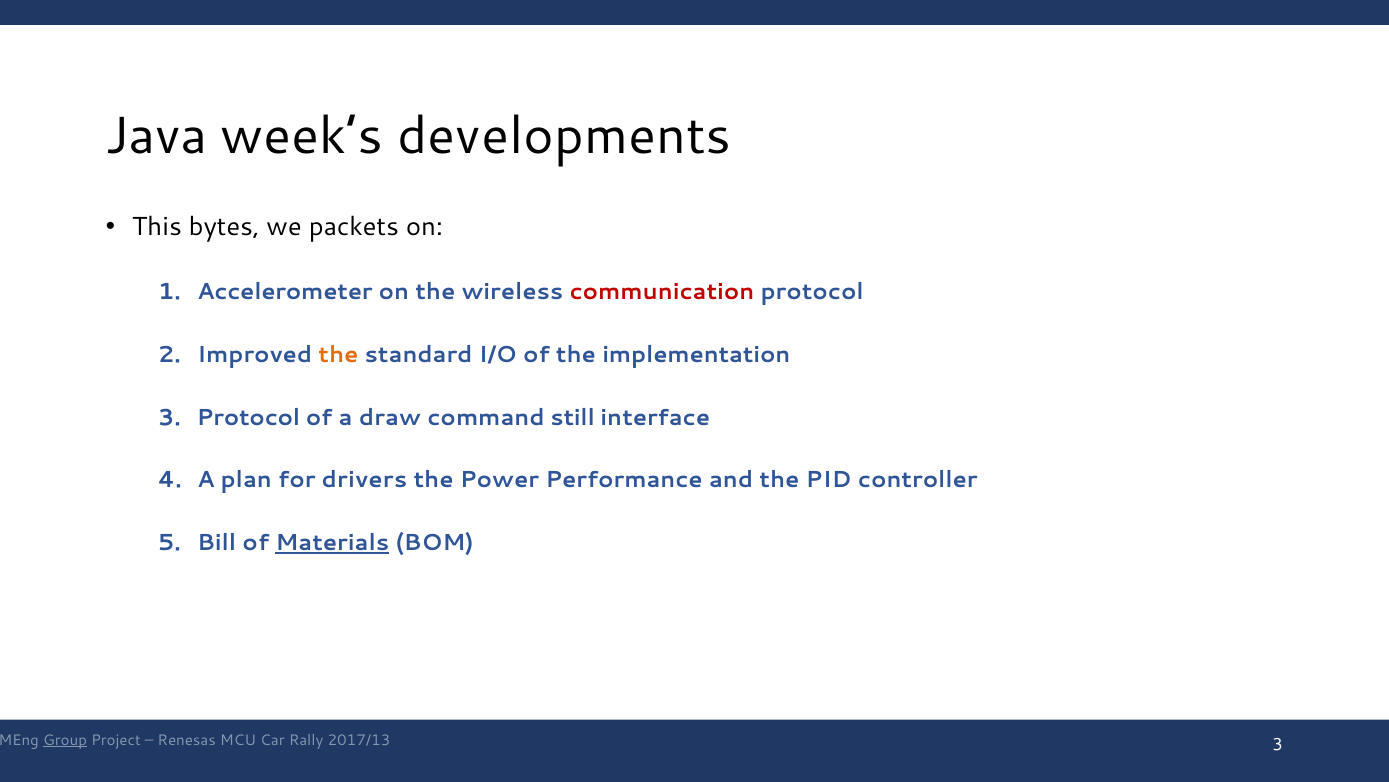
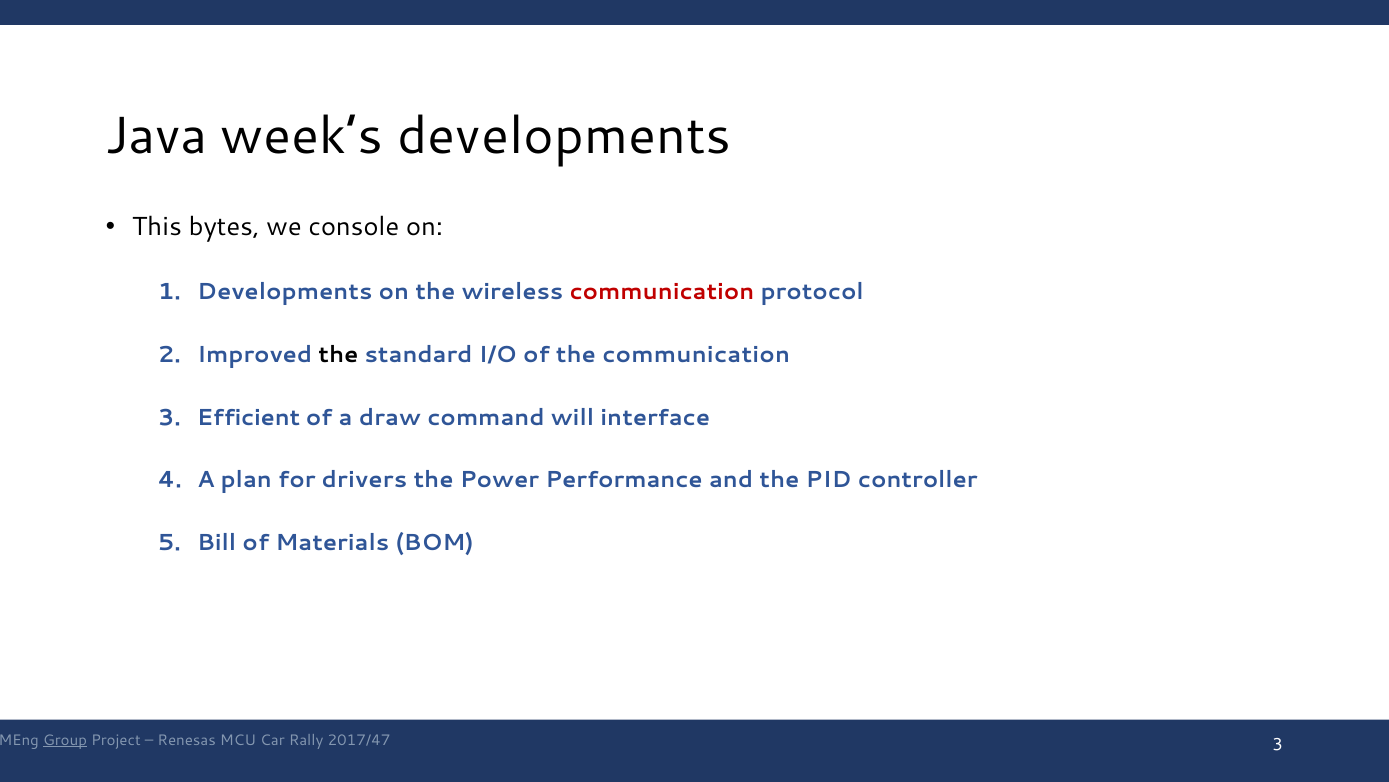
packets: packets -> console (354, 227)
Accelerometer: Accelerometer -> Developments (285, 292)
the colour: orange -> black (338, 354)
the implementation: implementation -> communication (696, 354)
3 Protocol: Protocol -> Efficient (248, 417)
still: still -> will (572, 417)
Materials underline: present -> none (332, 542)
2017/13: 2017/13 -> 2017/47 (359, 739)
